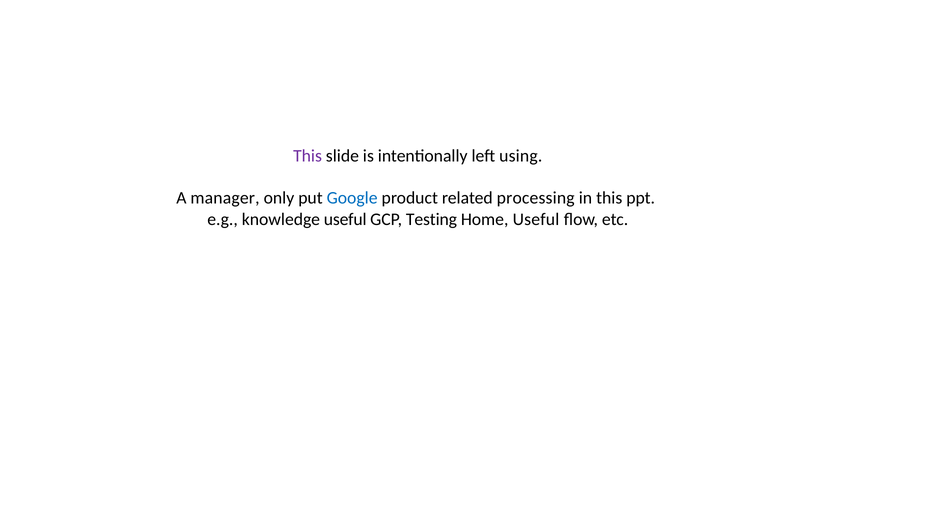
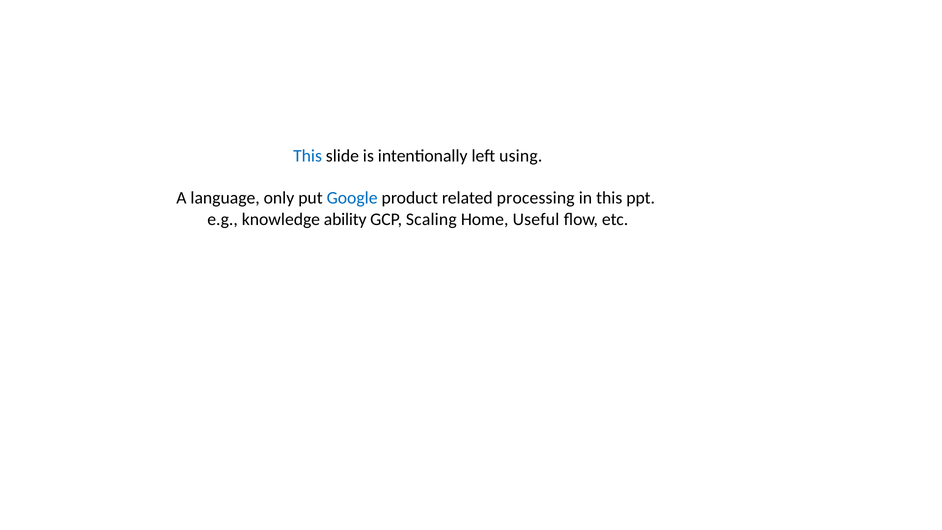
This colour: purple -> blue (308, 156)
manager: manager -> language (225, 198)
knowledge useful: useful -> ability (345, 219)
Testing: Testing -> Scaling (431, 219)
